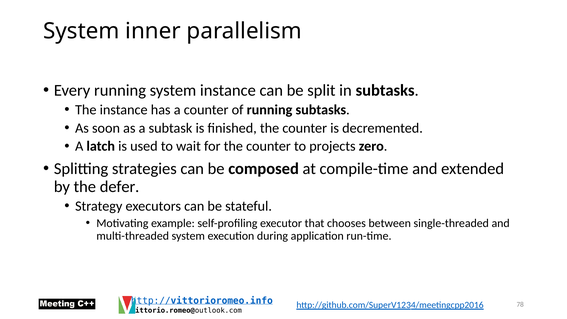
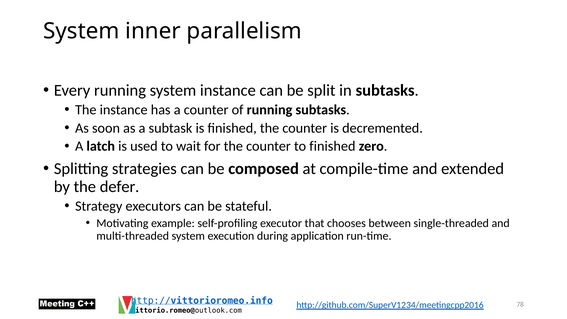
to projects: projects -> finished (332, 146)
